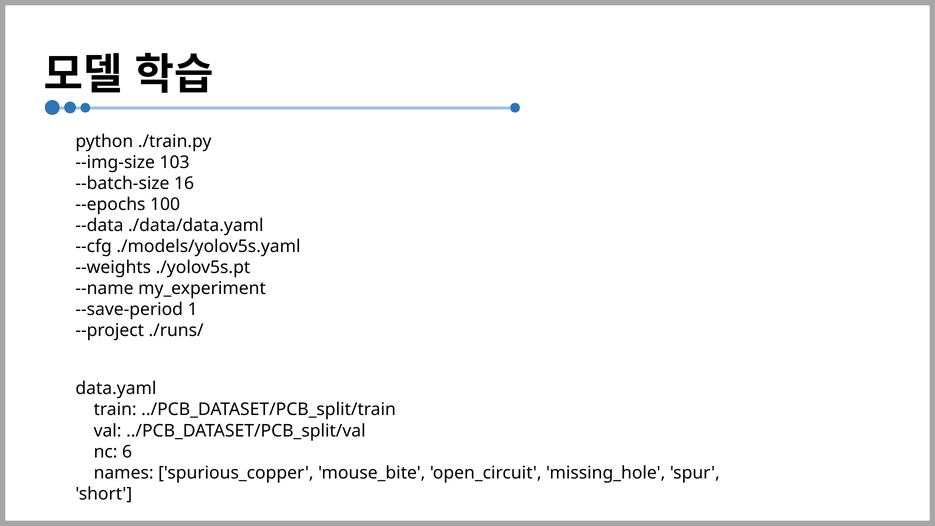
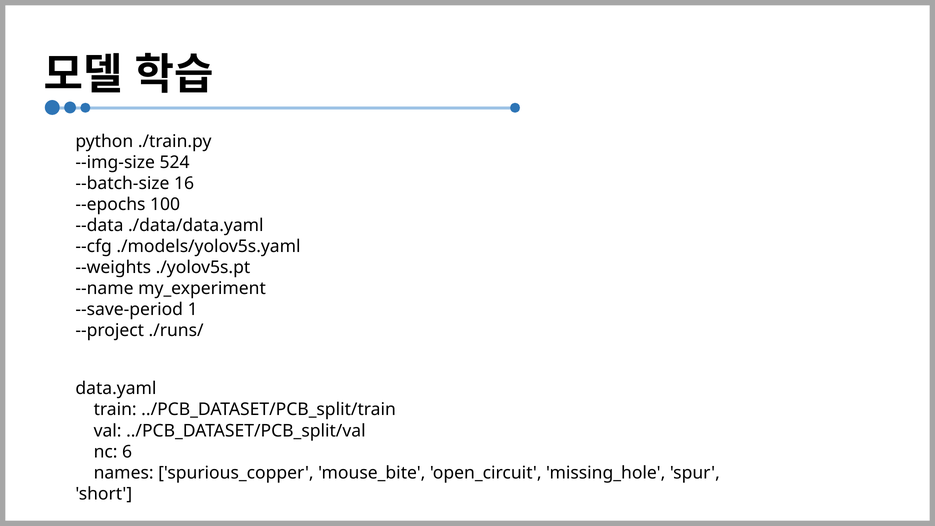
103: 103 -> 524 (175, 162)
